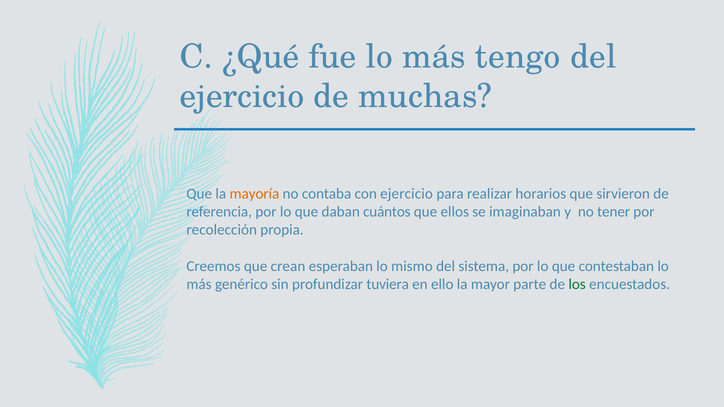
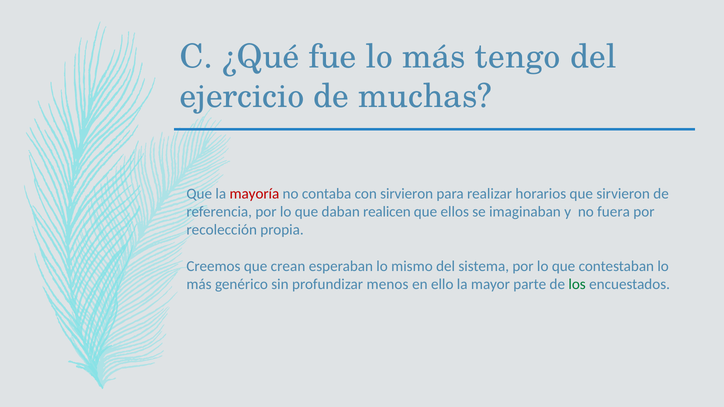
mayoría colour: orange -> red (254, 194)
con ejercicio: ejercicio -> sirvieron (407, 194)
cuántos: cuántos -> realicen (387, 212)
tener: tener -> fuera (614, 212)
tuviera: tuviera -> menos (388, 285)
